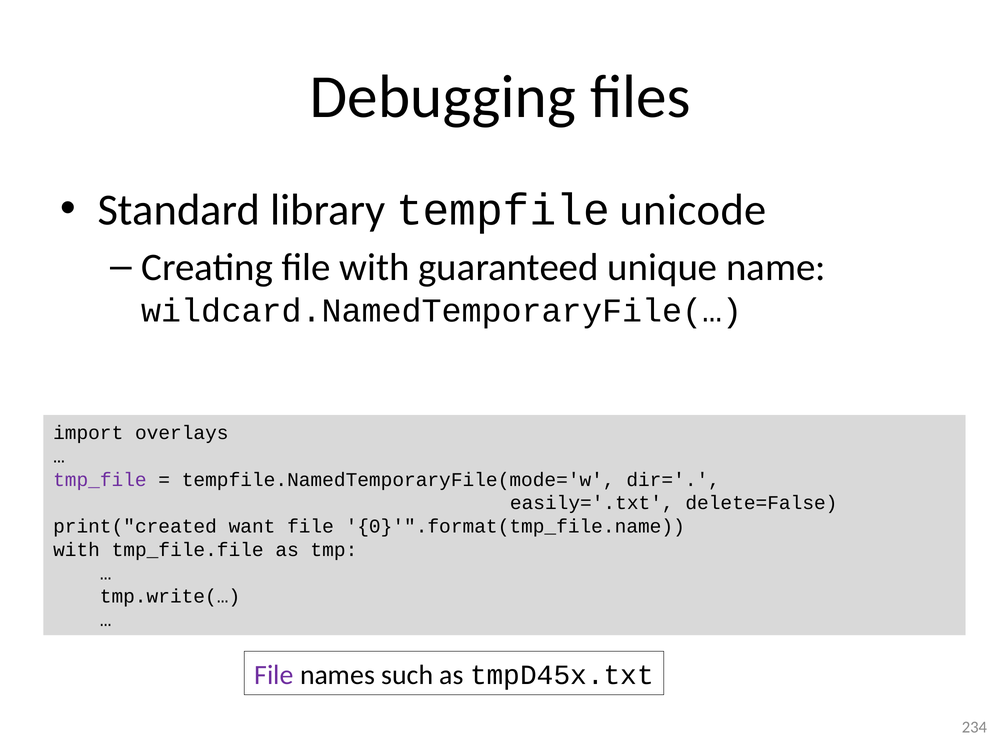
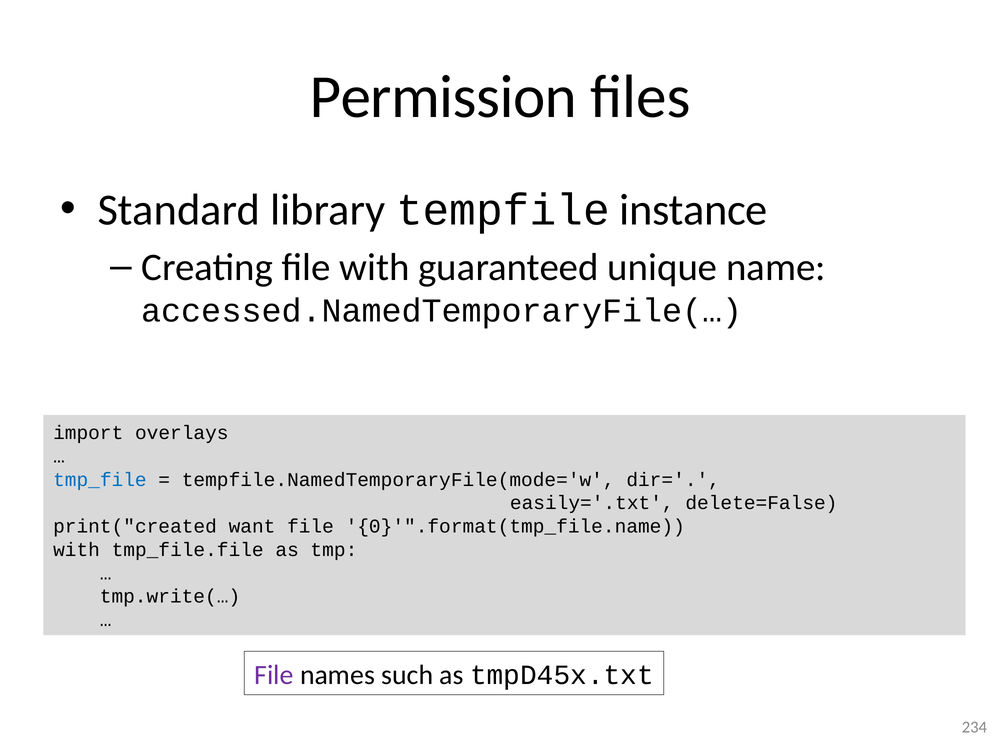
Debugging: Debugging -> Permission (443, 97)
unicode: unicode -> instance (693, 210)
wildcard.NamedTemporaryFile(…: wildcard.NamedTemporaryFile(… -> accessed.NamedTemporaryFile(… (442, 310)
tmp_file colour: purple -> blue (100, 479)
